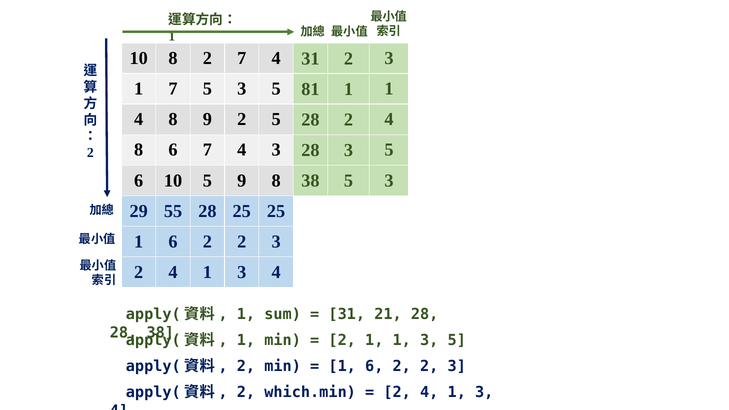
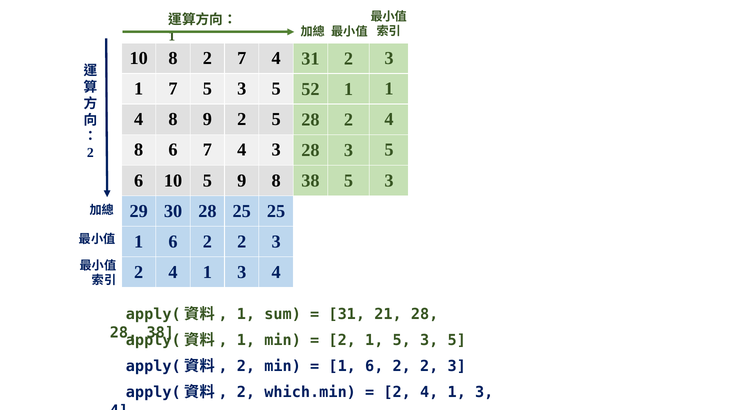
81: 81 -> 52 (310, 89)
55: 55 -> 30 (173, 211)
2 1 1: 1 -> 5 (402, 340)
